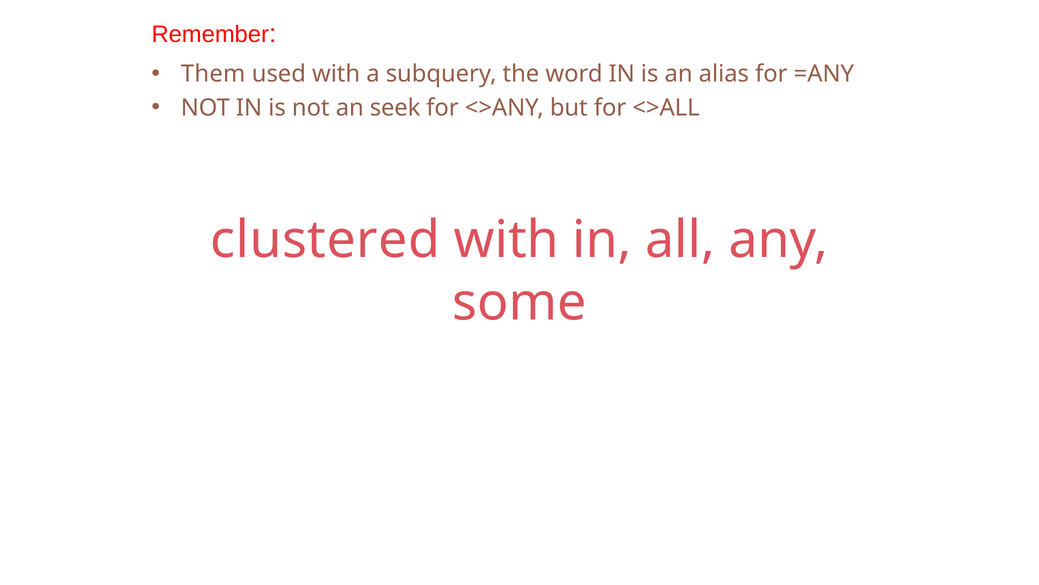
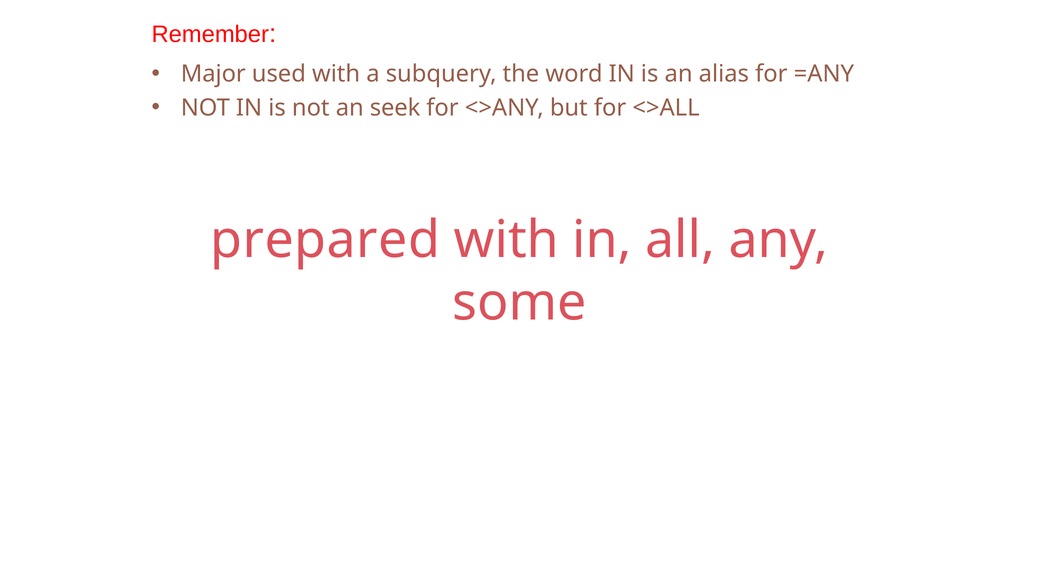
Them: Them -> Major (213, 74)
clustered: clustered -> prepared (325, 240)
